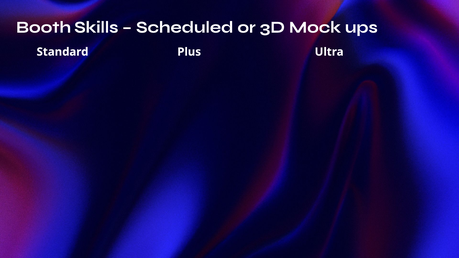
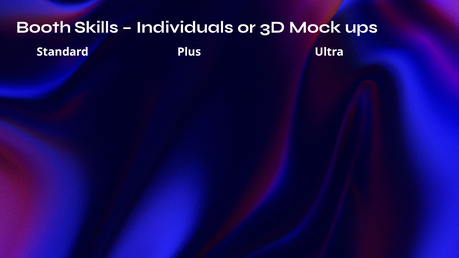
Scheduled: Scheduled -> Individuals (185, 27)
